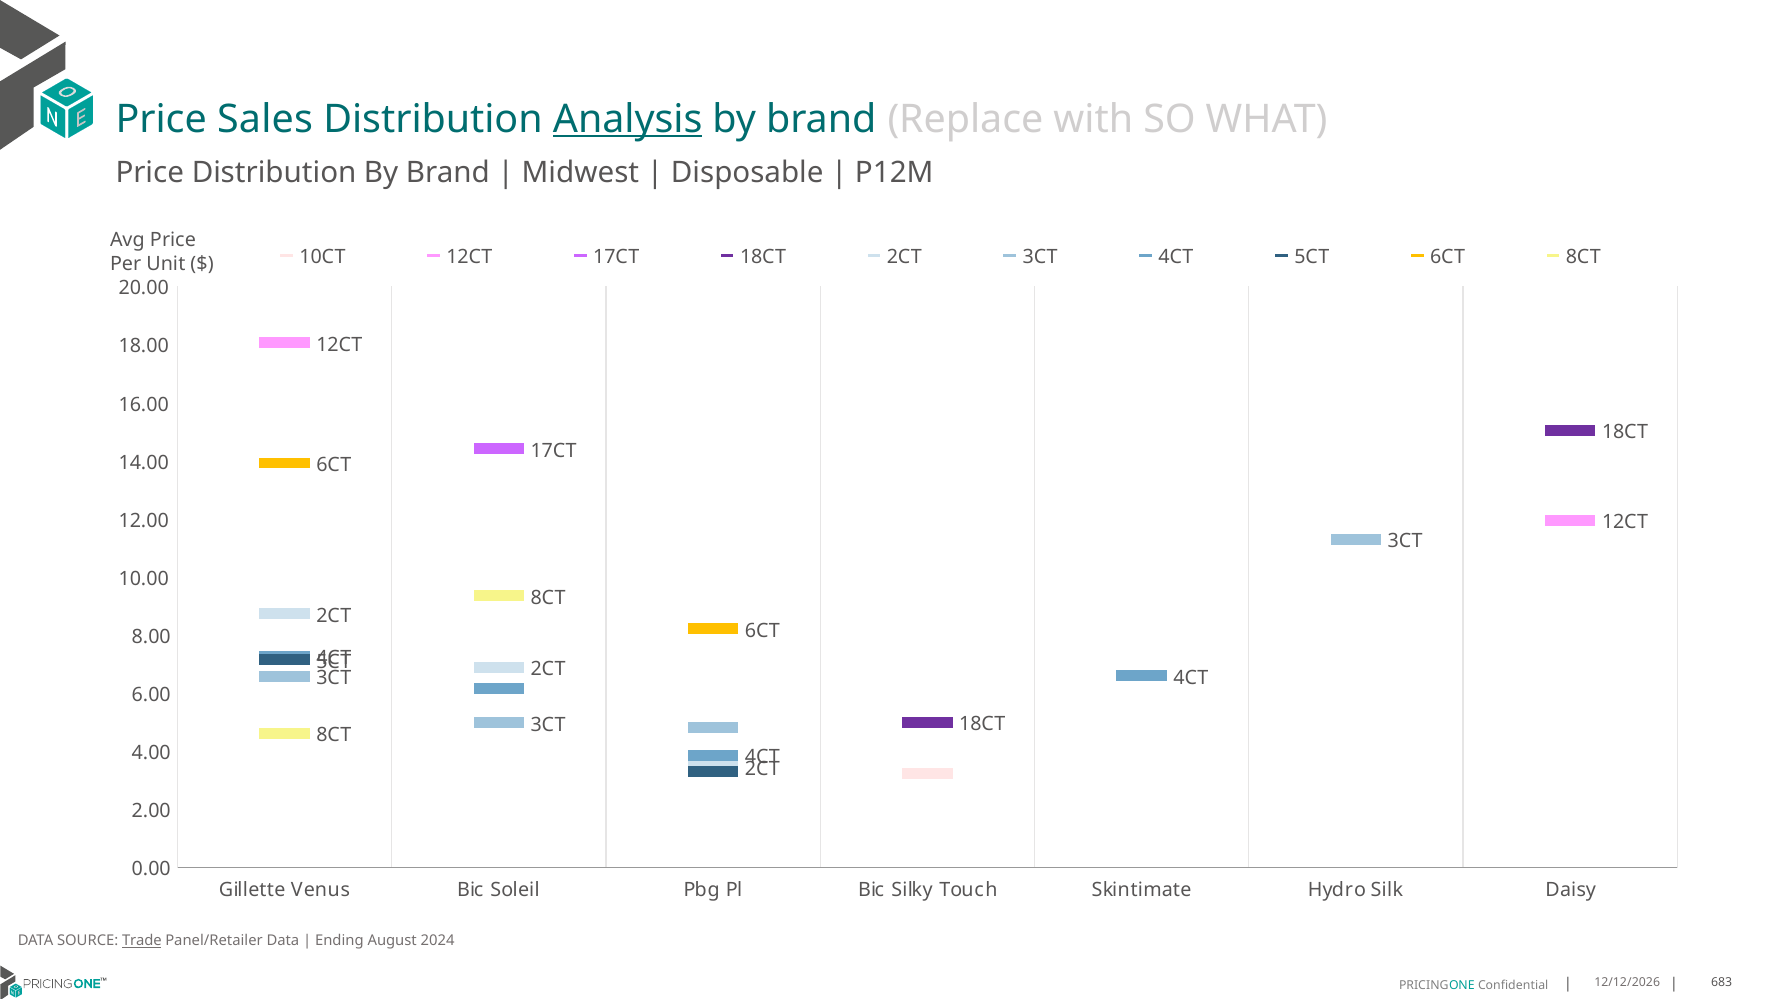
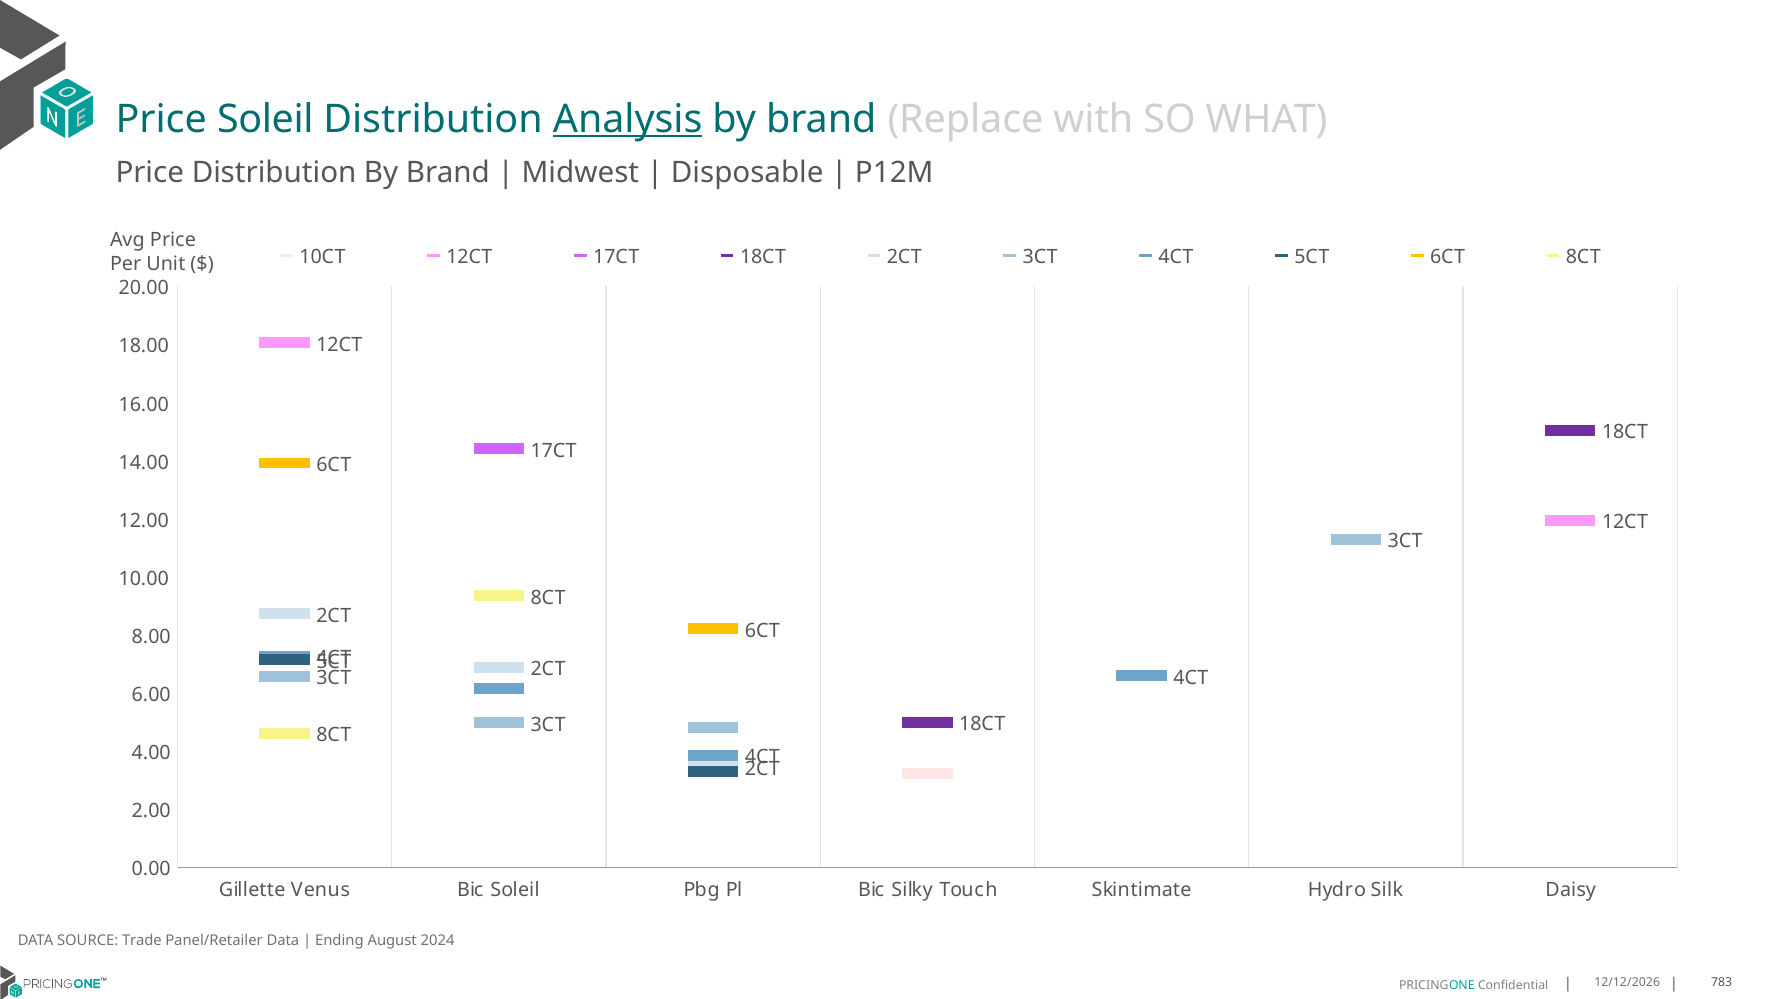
Price Sales: Sales -> Soleil (265, 119)
Trade underline: present -> none (142, 941)
683: 683 -> 783 (1722, 982)
